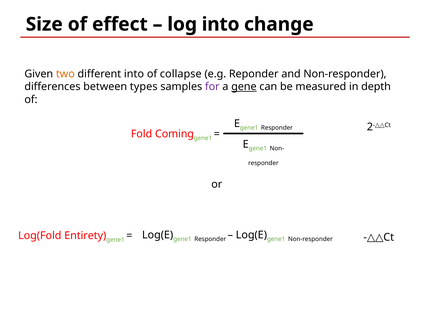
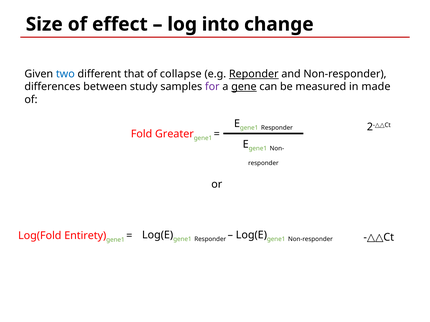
two colour: orange -> blue (65, 74)
different into: into -> that (134, 74)
Reponder underline: none -> present (254, 74)
types: types -> study (144, 87)
depth: depth -> made (376, 87)
Coming: Coming -> Greater (174, 134)
